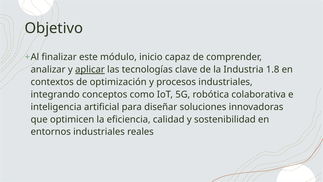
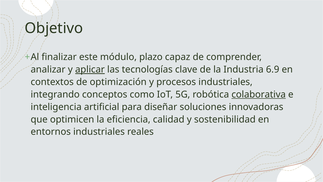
inicio: inicio -> plazo (151, 57)
1.8: 1.8 -> 6.9 (273, 69)
colaborativa underline: none -> present (259, 94)
